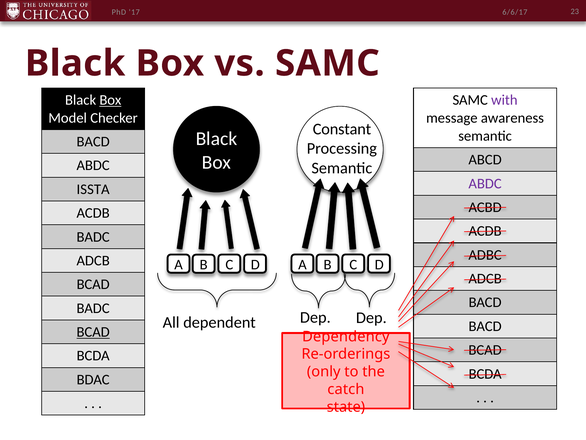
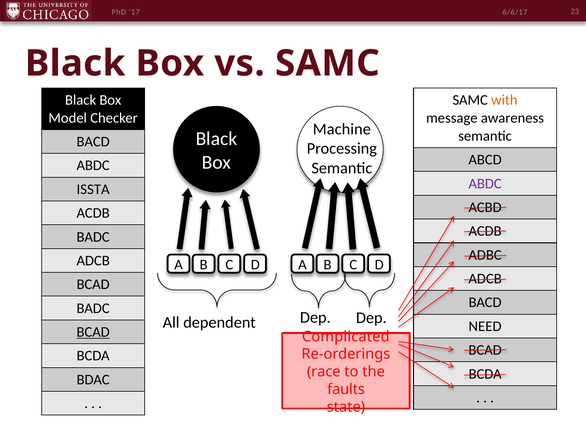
Box underline: present -> none (110, 100)
with colour: purple -> orange (504, 100)
Constant: Constant -> Machine (342, 129)
BACD: BACD -> NEED (485, 326)
Dependency: Dependency -> Complicated (346, 336)
only: only -> race (324, 371)
catch: catch -> faults (346, 389)
